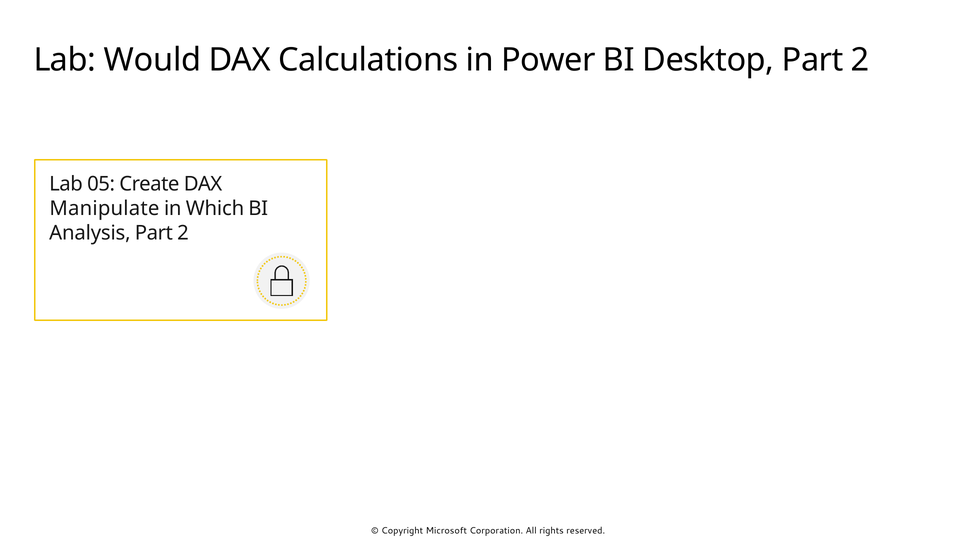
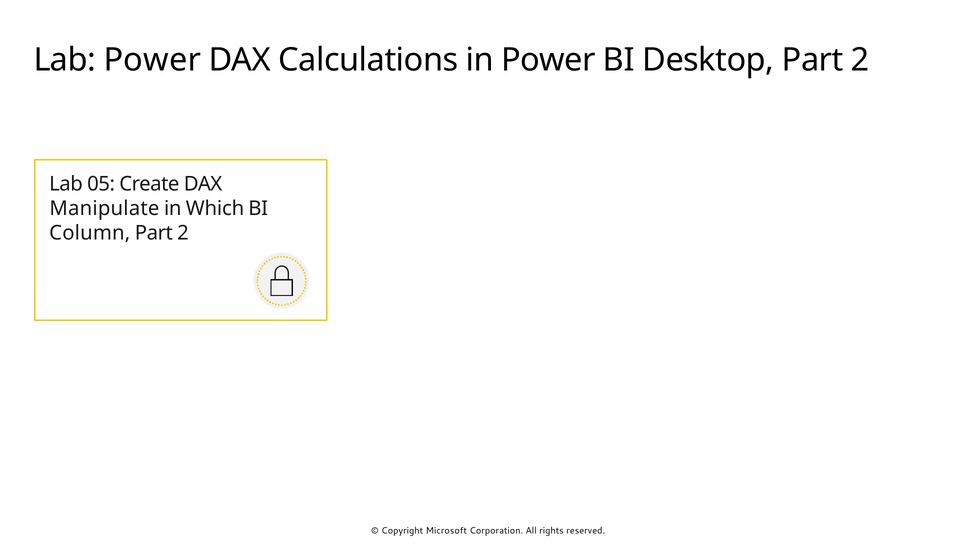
Lab Would: Would -> Power (152, 60)
Analysis: Analysis -> Column (90, 233)
